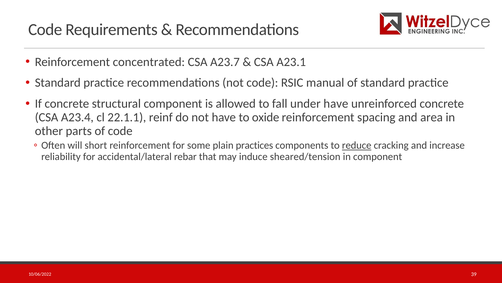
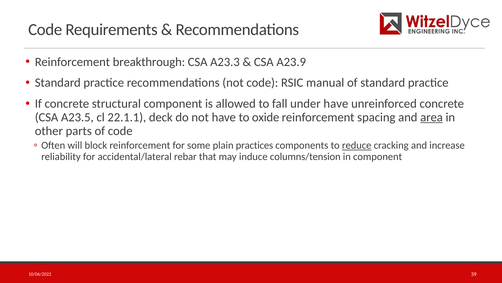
concentrated: concentrated -> breakthrough (149, 62)
A23.7: A23.7 -> A23.3 (225, 62)
A23.1: A23.1 -> A23.9 (291, 62)
A23.4: A23.4 -> A23.5 (77, 117)
reinf: reinf -> deck (161, 117)
area underline: none -> present (432, 117)
short: short -> block (96, 145)
sheared/tension: sheared/tension -> columns/tension (305, 156)
